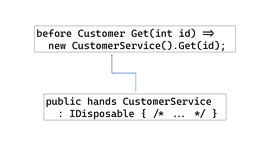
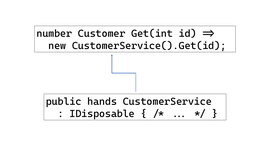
before: before -> number (54, 34)
